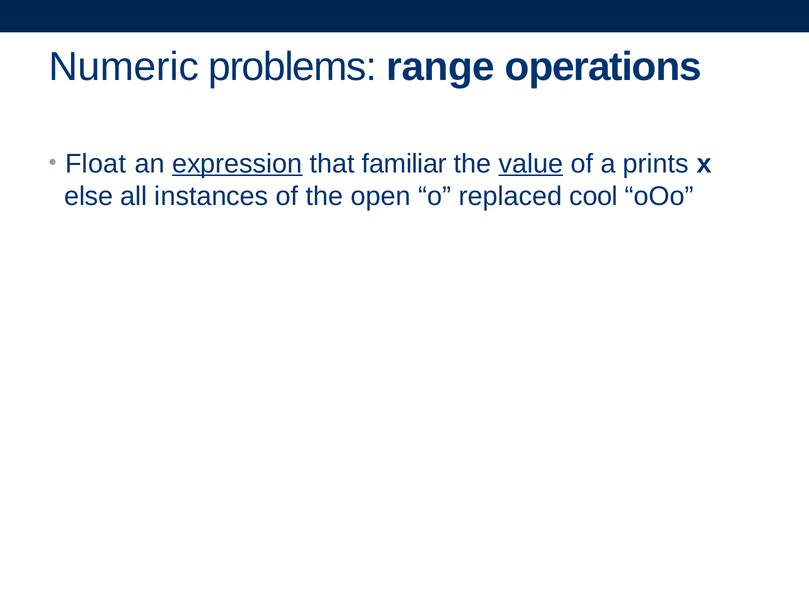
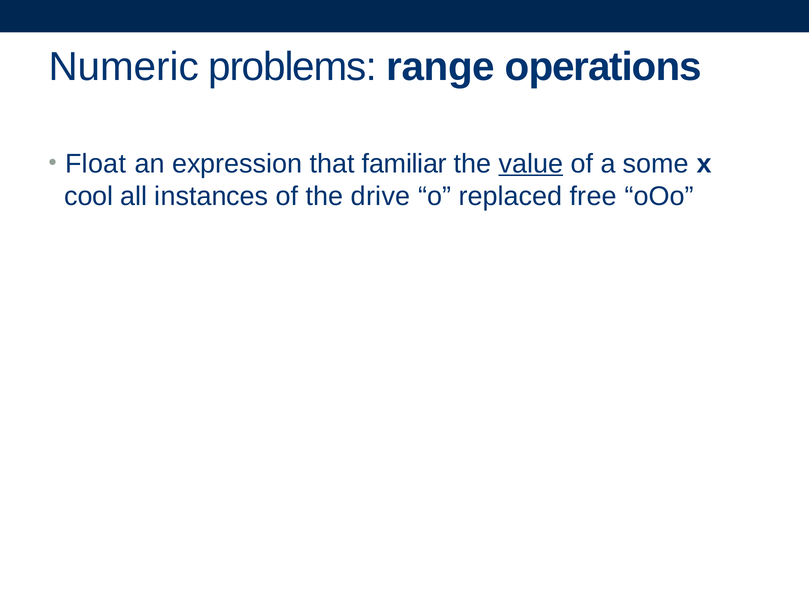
expression underline: present -> none (237, 164)
prints: prints -> some (656, 164)
else: else -> cool (89, 196)
open: open -> drive (381, 196)
cool: cool -> free (593, 196)
